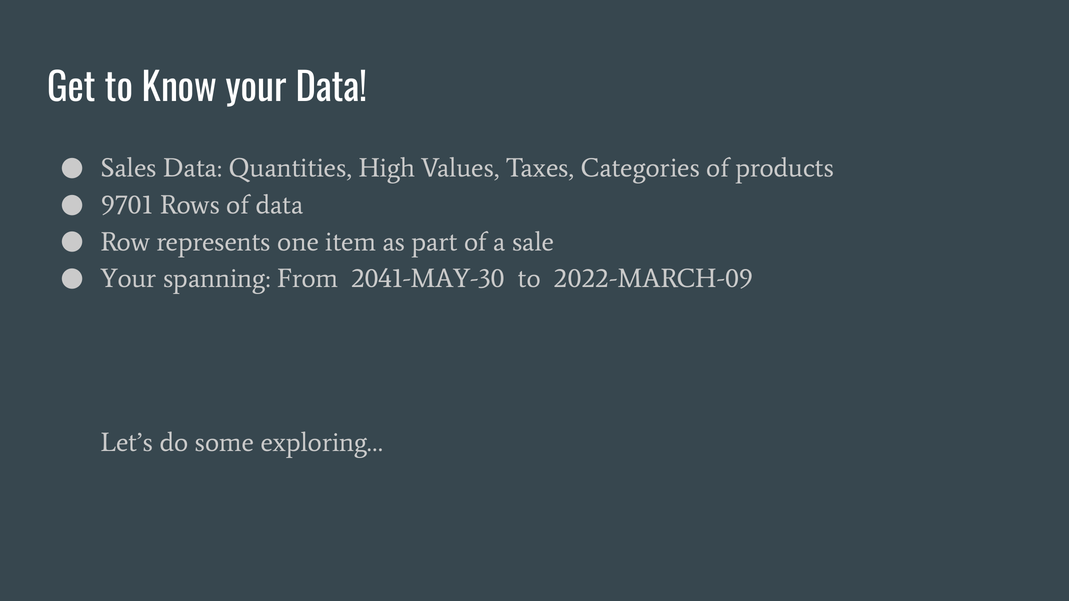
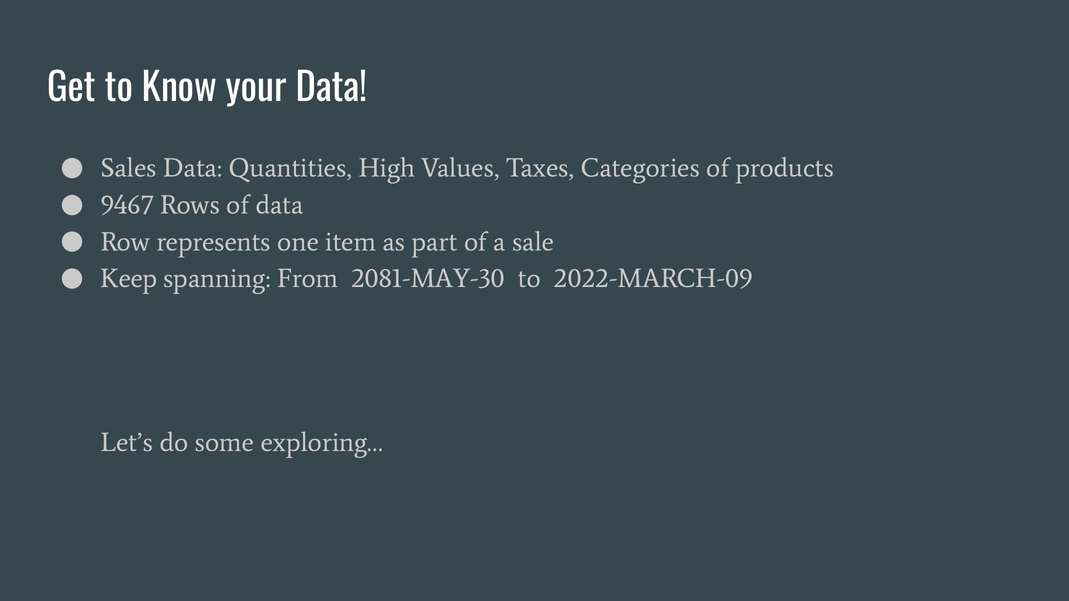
9701: 9701 -> 9467 (127, 205)
Your: Your -> Keep (129, 279)
2041-MAY-30: 2041-MAY-30 -> 2081-MAY-30 (428, 279)
